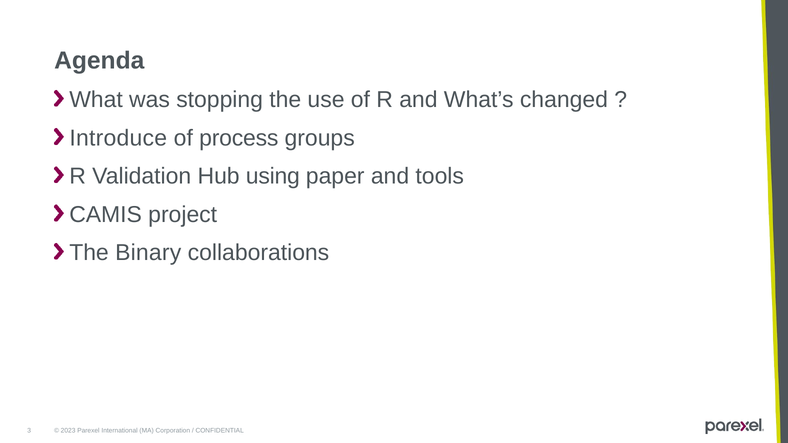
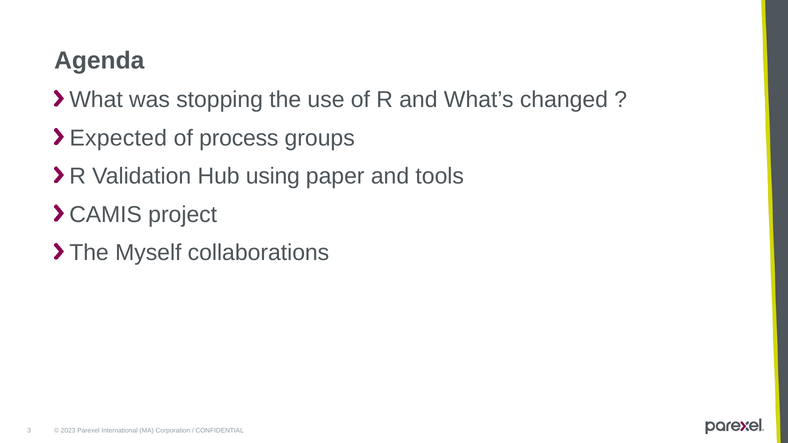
Introduce: Introduce -> Expected (118, 138)
Binary: Binary -> Myself (148, 253)
